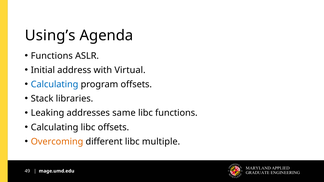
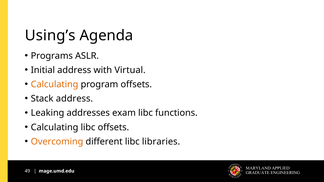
Functions: Functions -> Programs (52, 56)
Calculating colour: blue -> orange (55, 84)
Stack libraries: libraries -> address (74, 99)
same: same -> exam (124, 113)
multiple: multiple -> libraries (161, 142)
